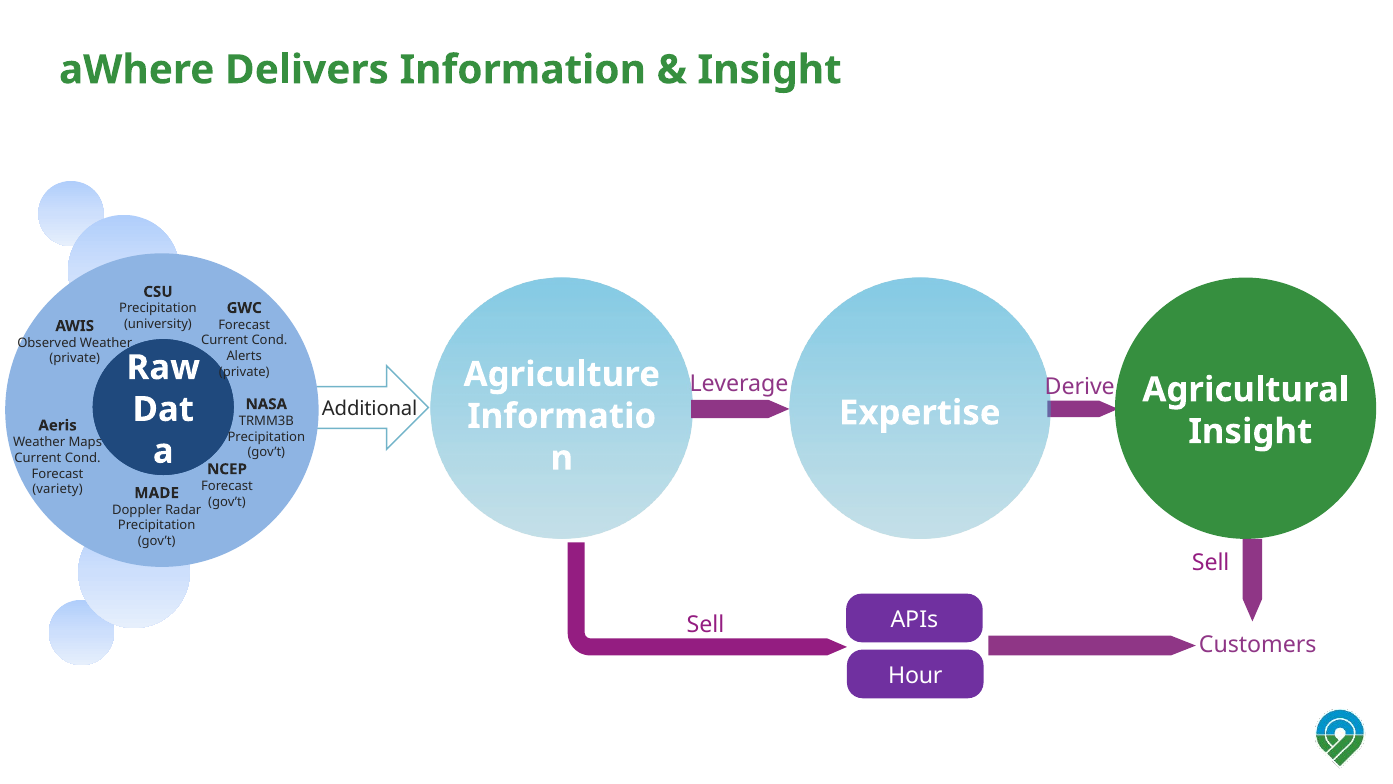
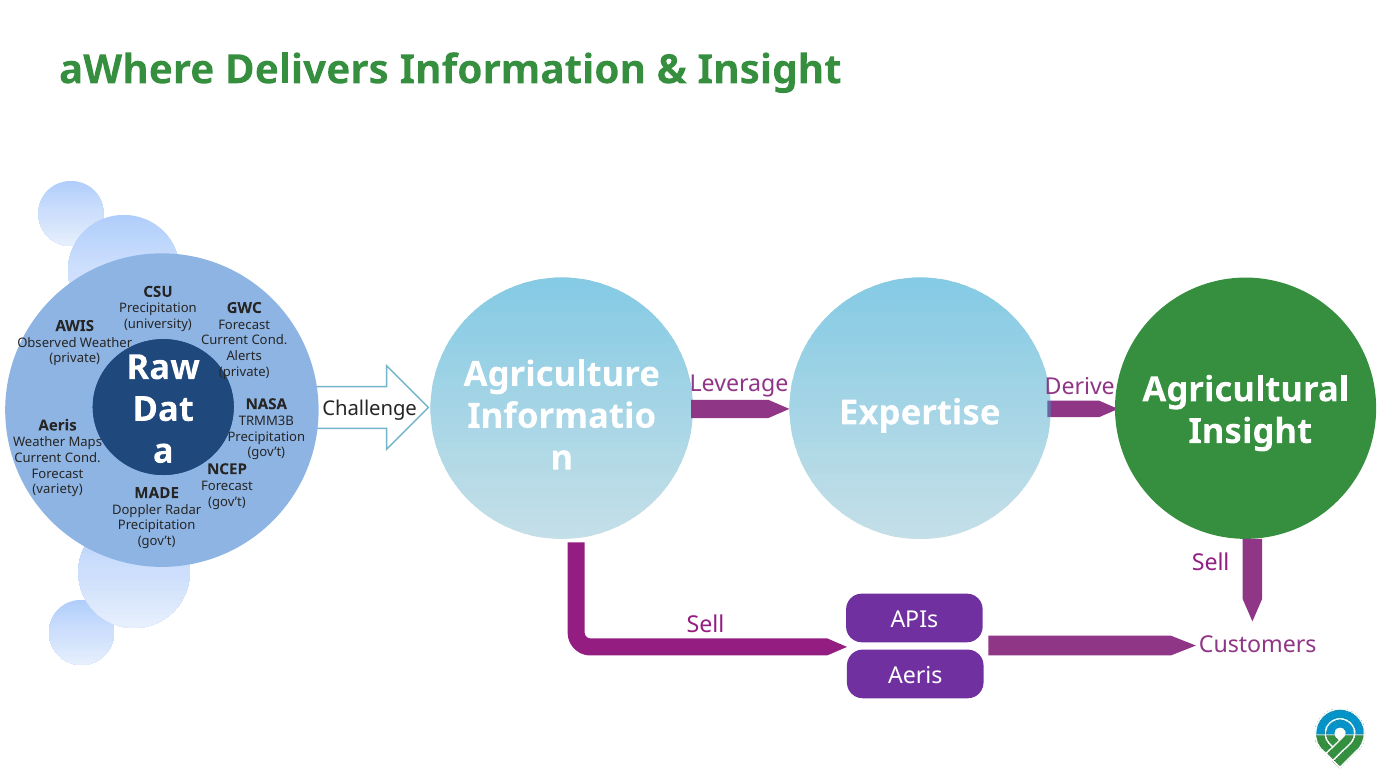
Additional: Additional -> Challenge (370, 409)
Hour: Hour -> Aeris (915, 675)
